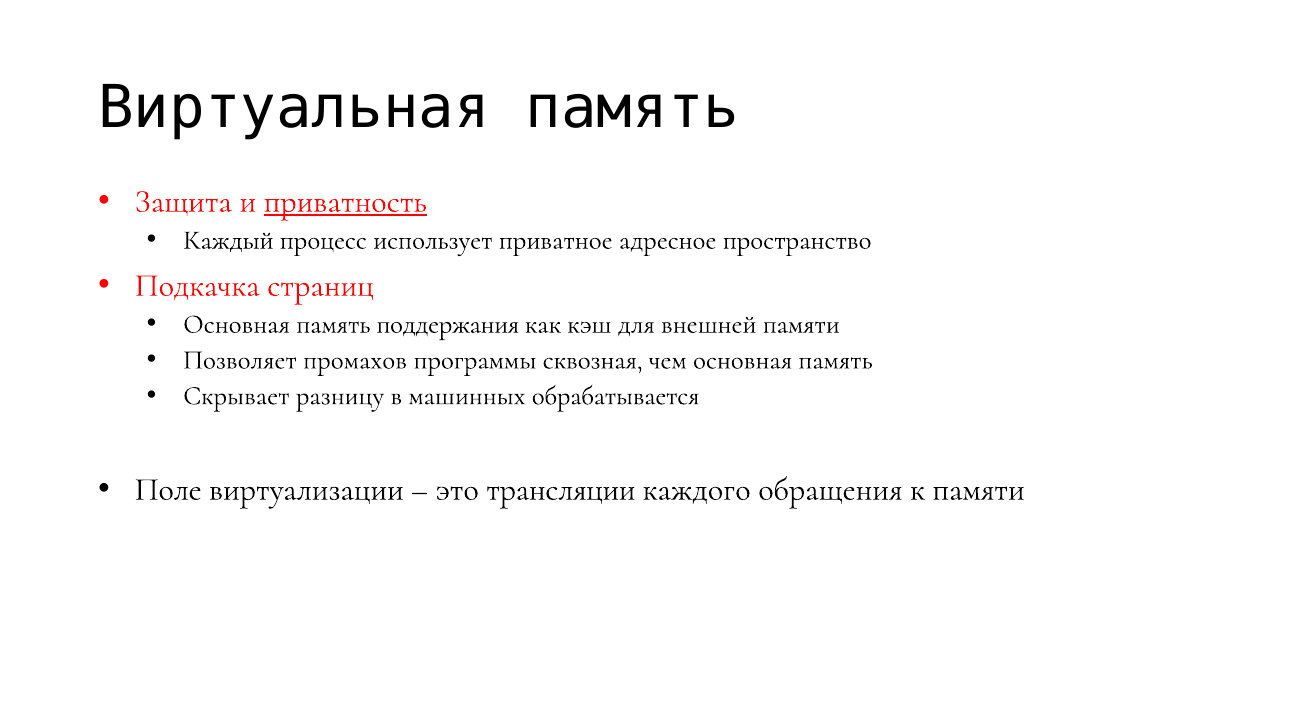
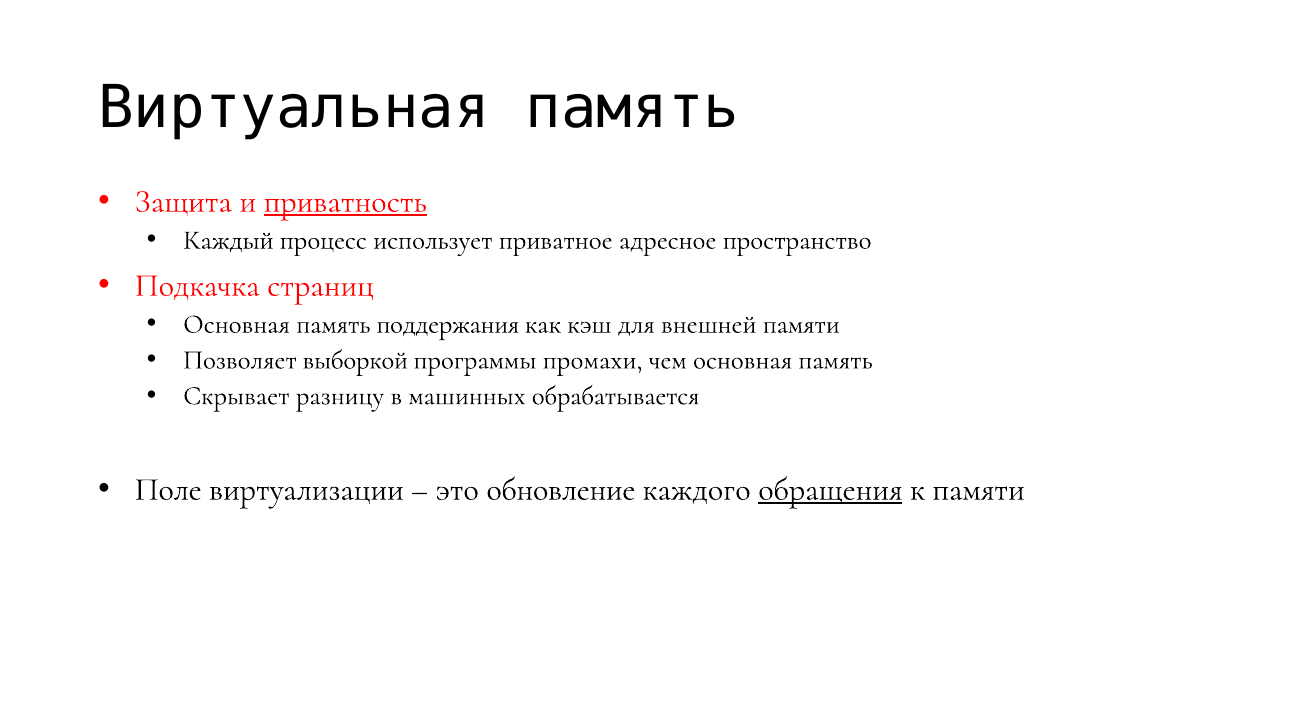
промахов: промахов -> выборкой (355, 360)
сквозная: сквозная -> промахи (593, 360)
трансляции: трансляции -> обновление (561, 489)
обращения underline: none -> present (830, 489)
